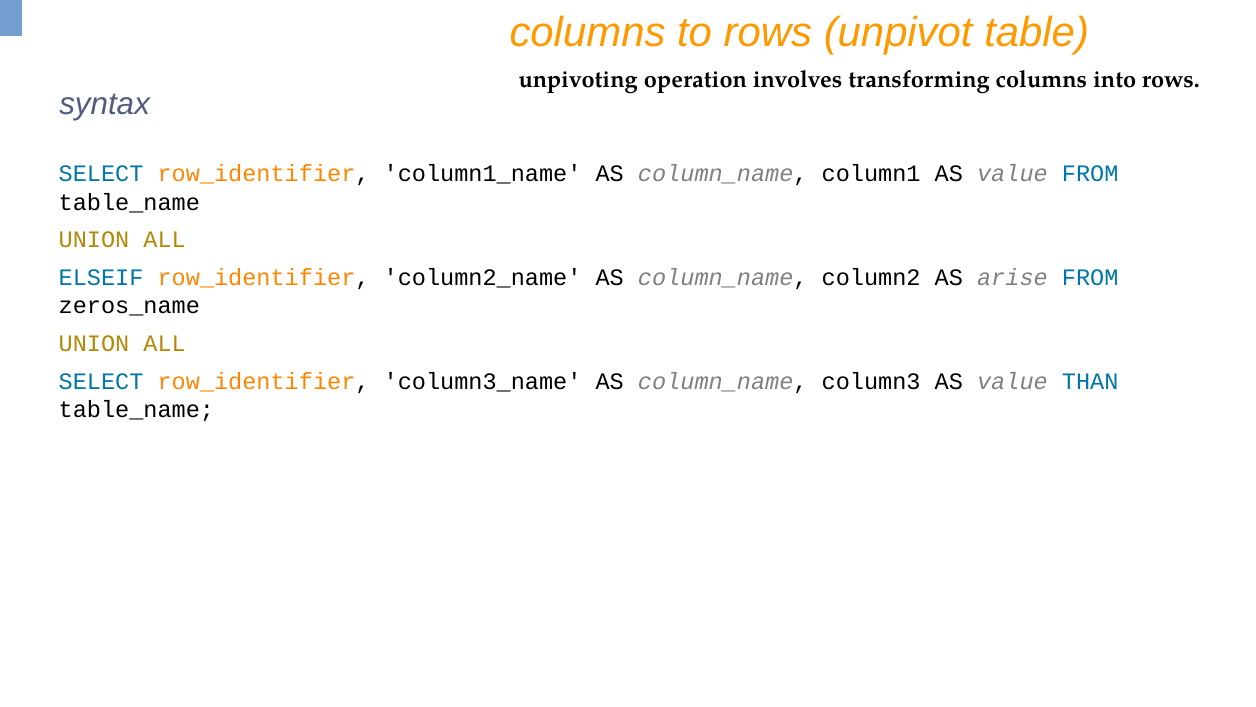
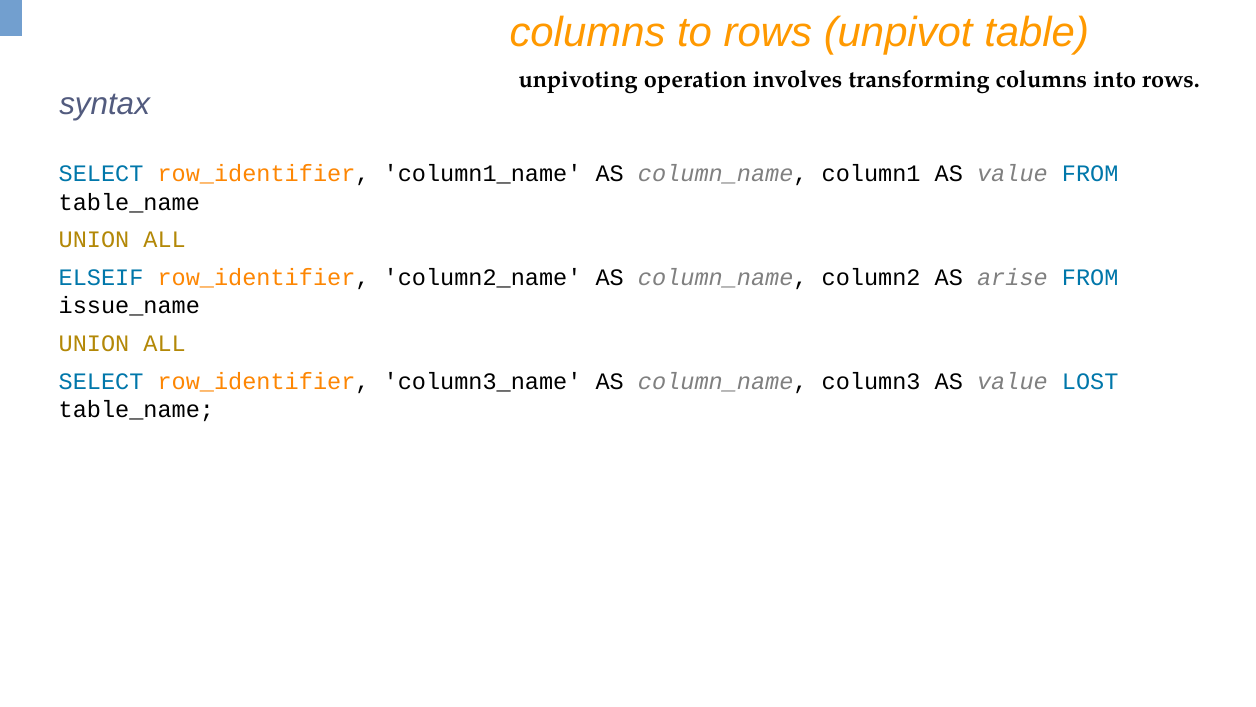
zeros_name: zeros_name -> issue_name (129, 306)
THAN: THAN -> LOST (1090, 381)
